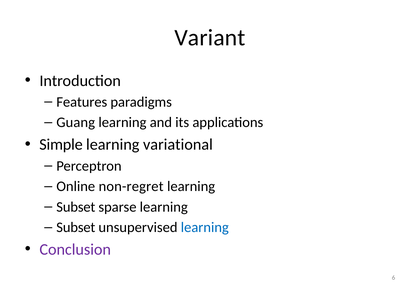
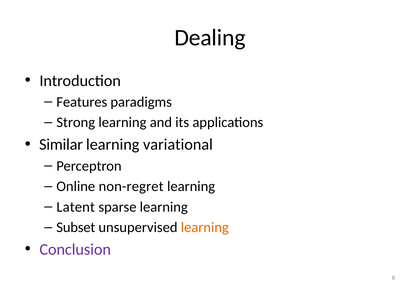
Variant: Variant -> Dealing (210, 38)
Guang: Guang -> Strong (76, 122)
Simple: Simple -> Similar (61, 144)
Subset: Subset -> Latent (76, 207)
learning colour: blue -> orange (205, 227)
